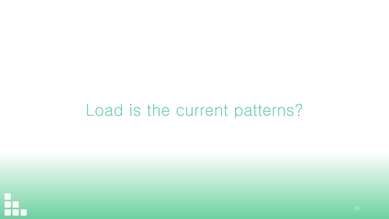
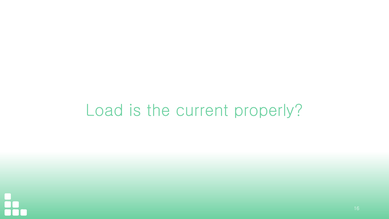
patterns: patterns -> properly (269, 111)
